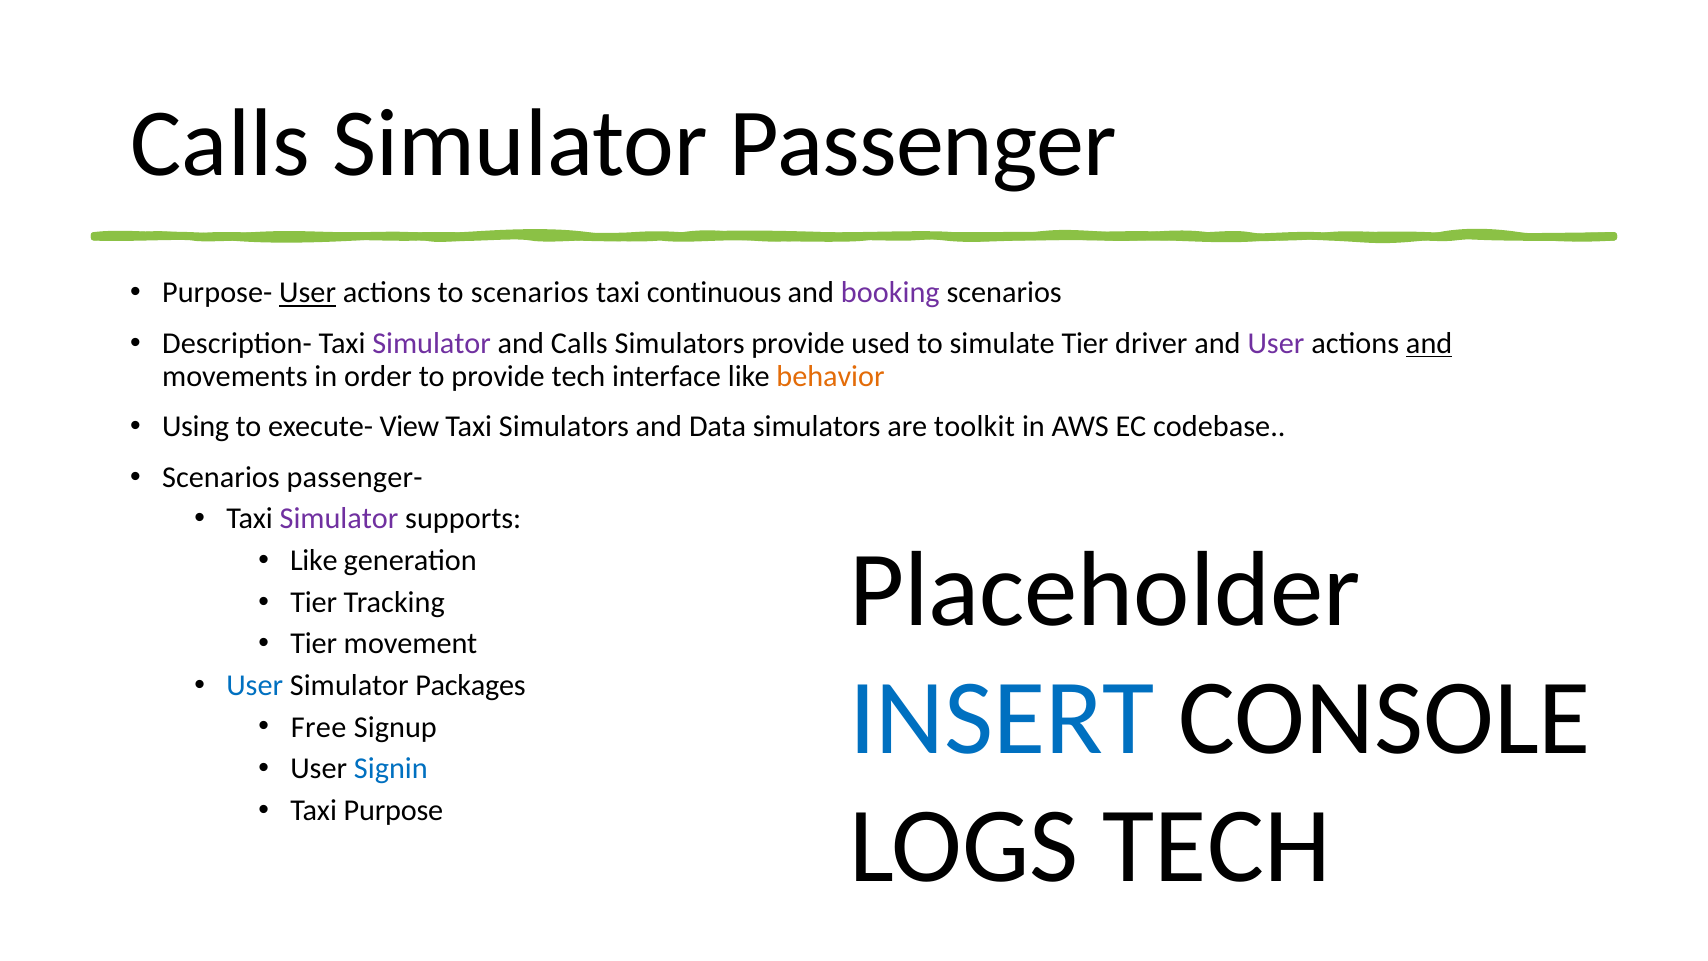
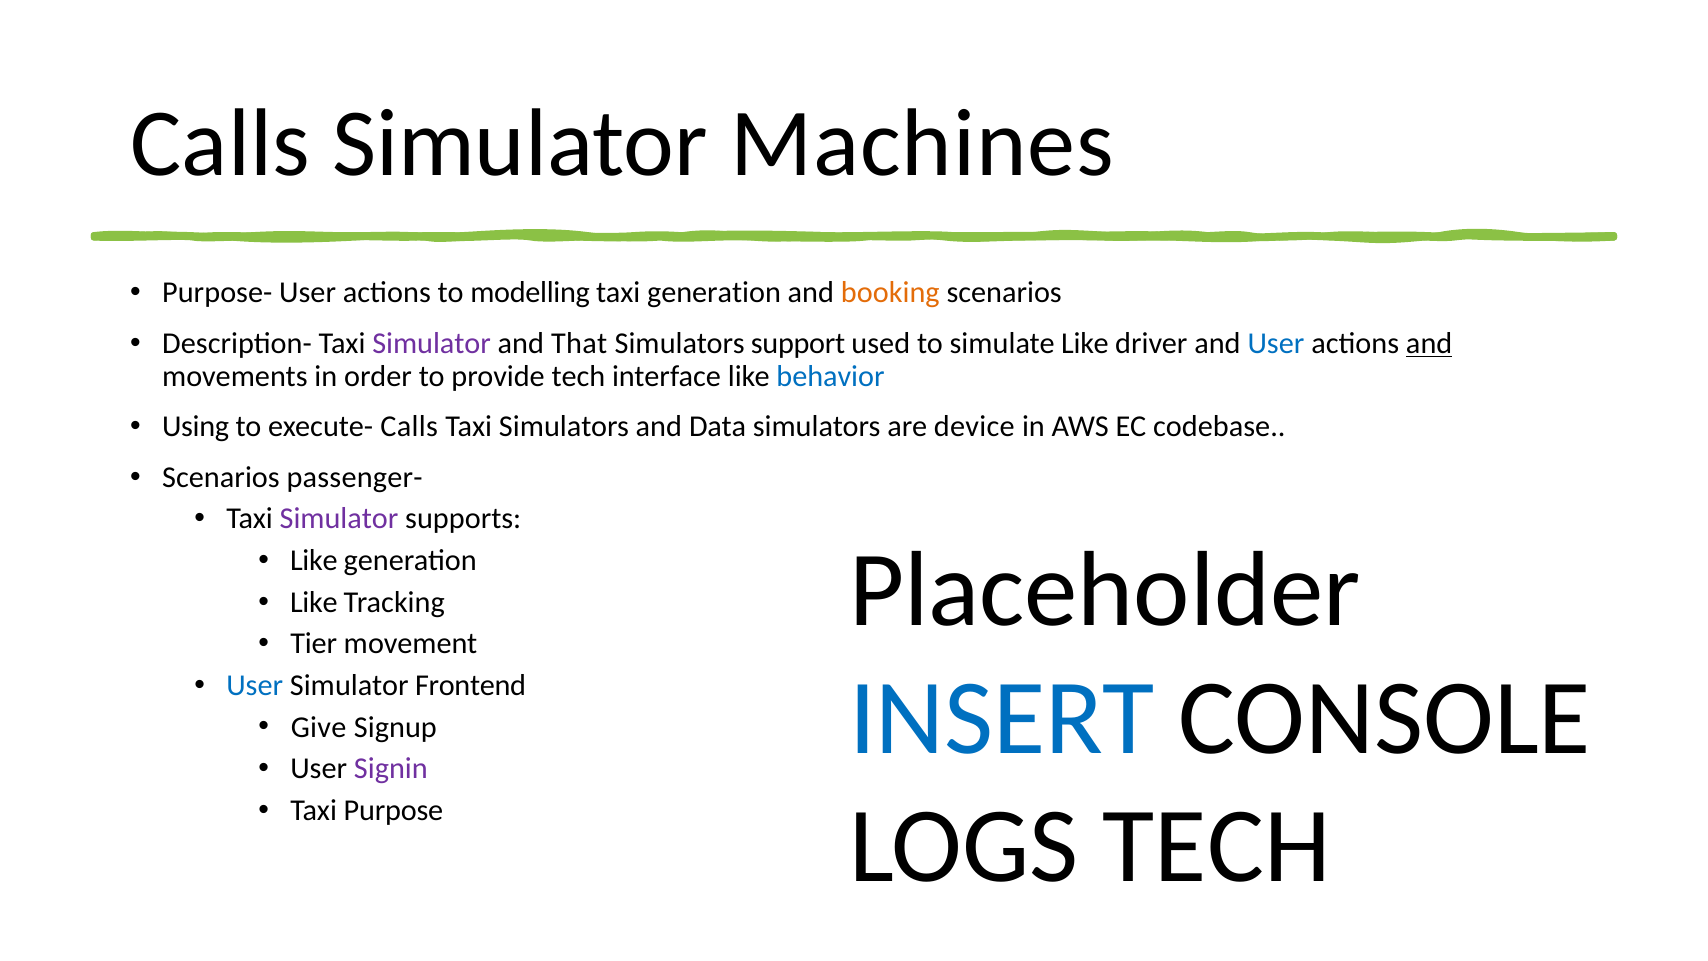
Passenger: Passenger -> Machines (922, 143)
User underline: present -> none (308, 293)
to scenarios: scenarios -> modelling (530, 293)
taxi continuous: continuous -> generation (714, 293)
booking colour: purple -> orange (890, 293)
and Calls: Calls -> That (579, 343)
Simulators provide: provide -> support (798, 343)
simulate Tier: Tier -> Like (1085, 343)
User colour: purple -> blue (1276, 343)
behavior colour: orange -> blue (831, 376)
execute- View: View -> Calls (409, 427)
toolkit: toolkit -> device (974, 427)
Tier: Tier -> Like (314, 602)
Packages: Packages -> Frontend (471, 685)
Free: Free -> Give (319, 727)
Signin colour: blue -> purple (391, 768)
